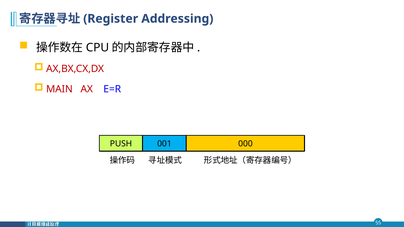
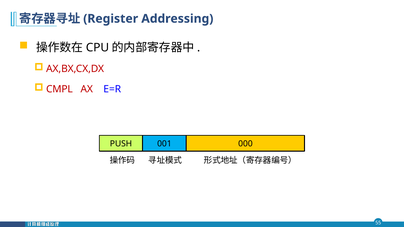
MAIN: MAIN -> CMPL (59, 89)
